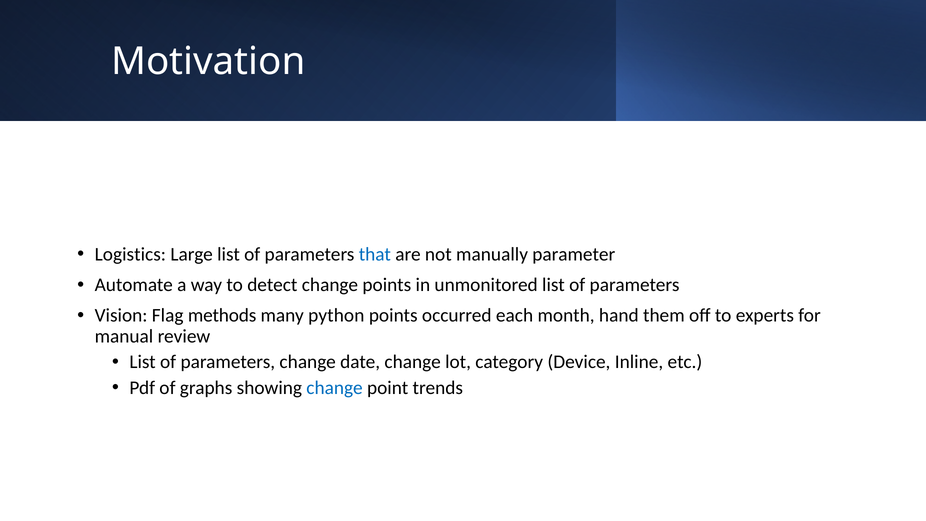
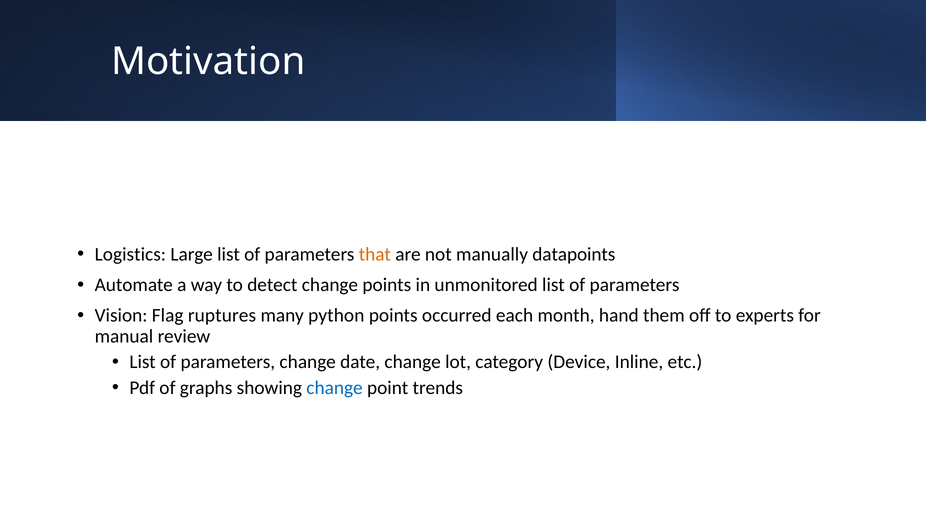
that colour: blue -> orange (375, 254)
parameter: parameter -> datapoints (574, 254)
methods: methods -> ruptures (222, 315)
